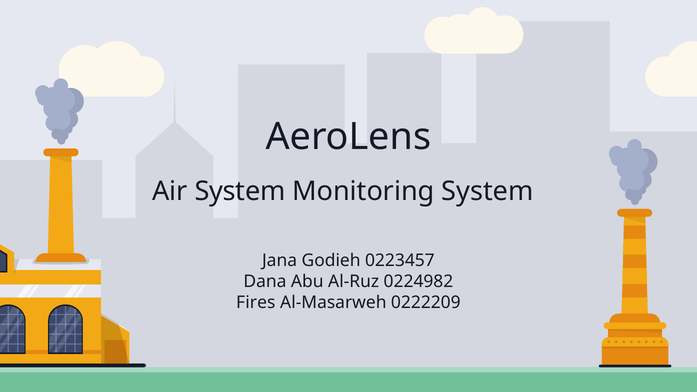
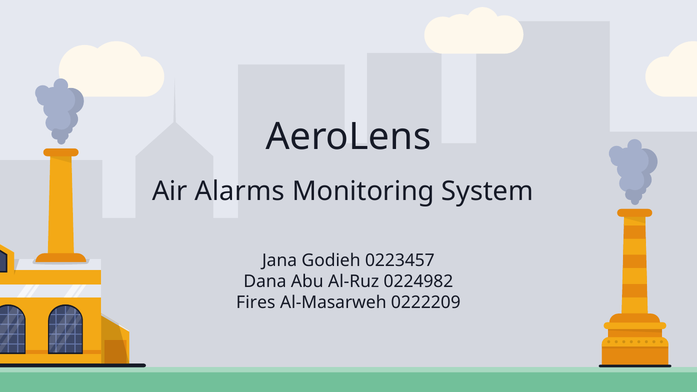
Air System: System -> Alarms (240, 191)
